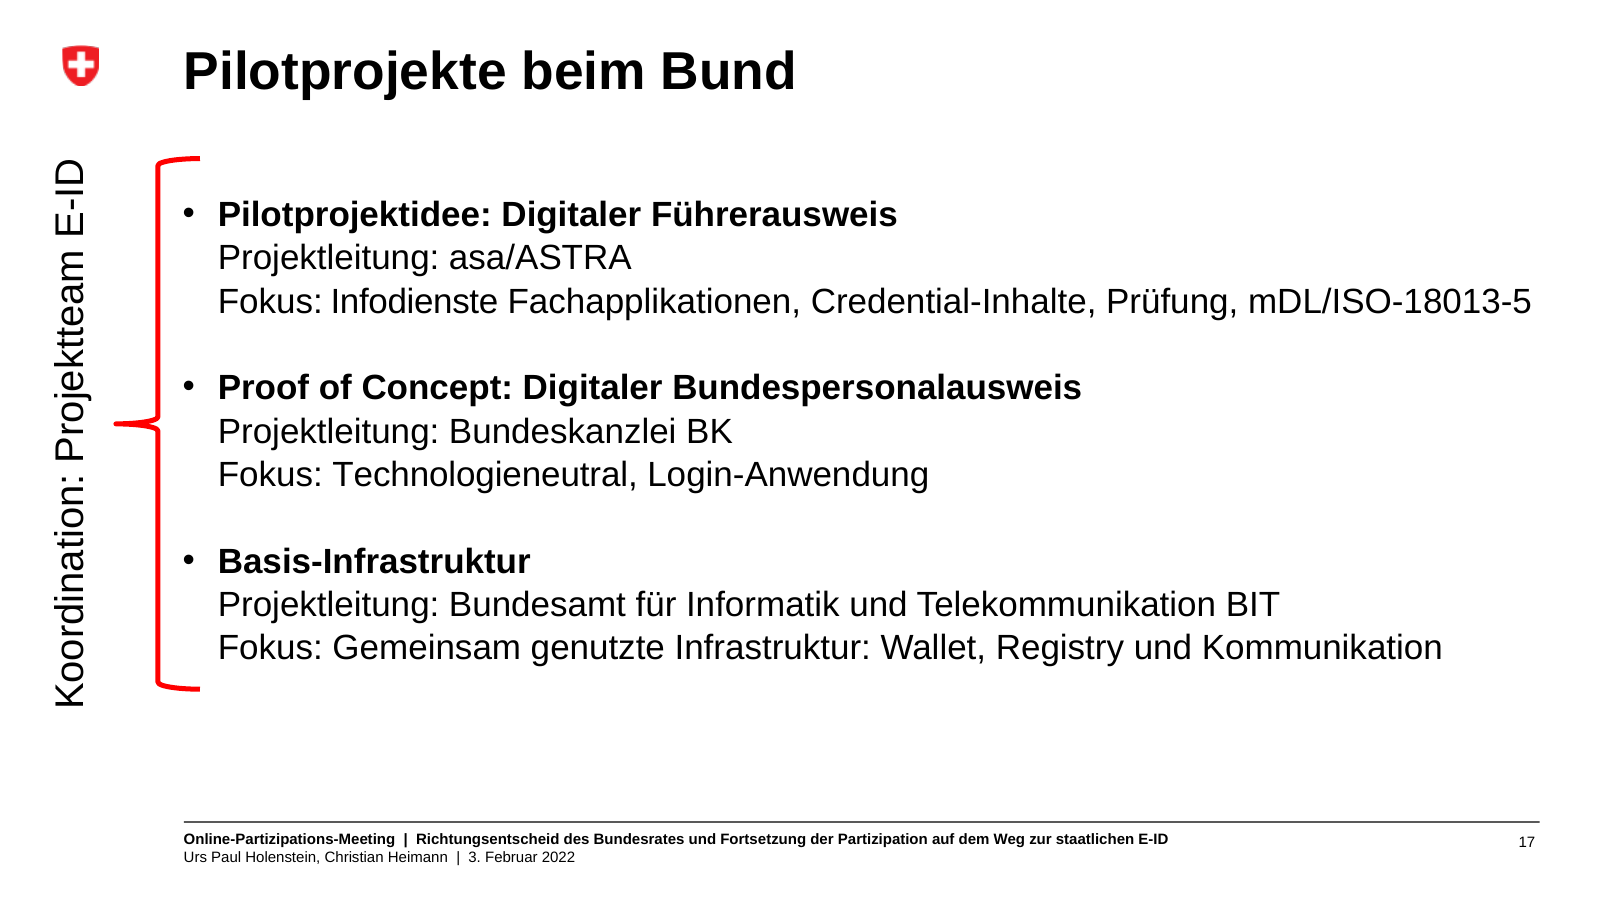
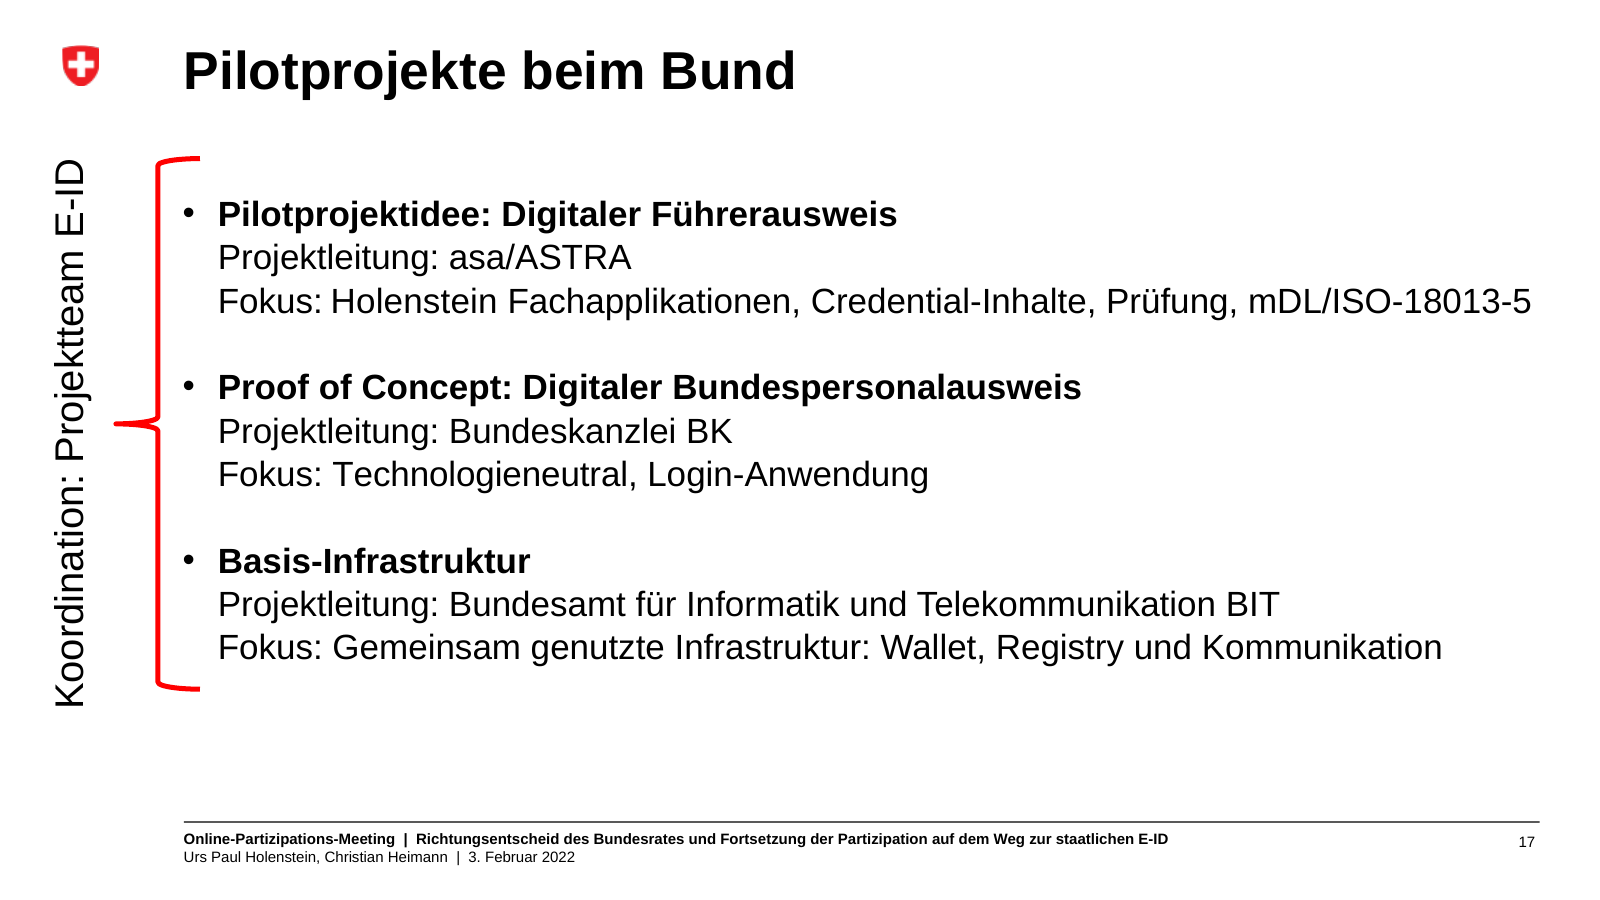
Fokus Infodienste: Infodienste -> Holenstein (414, 302)
